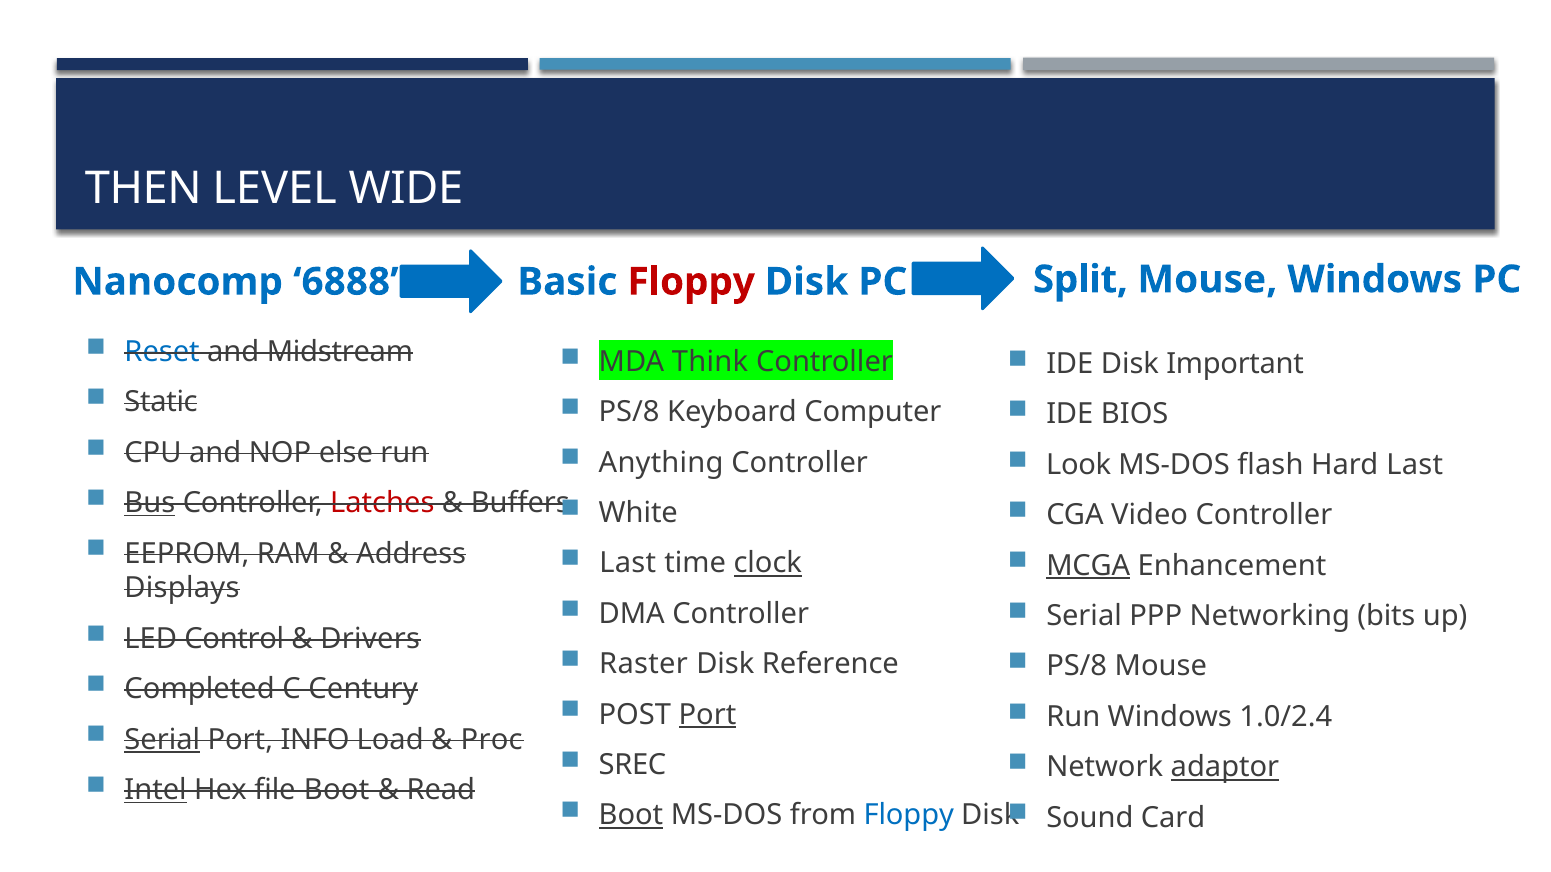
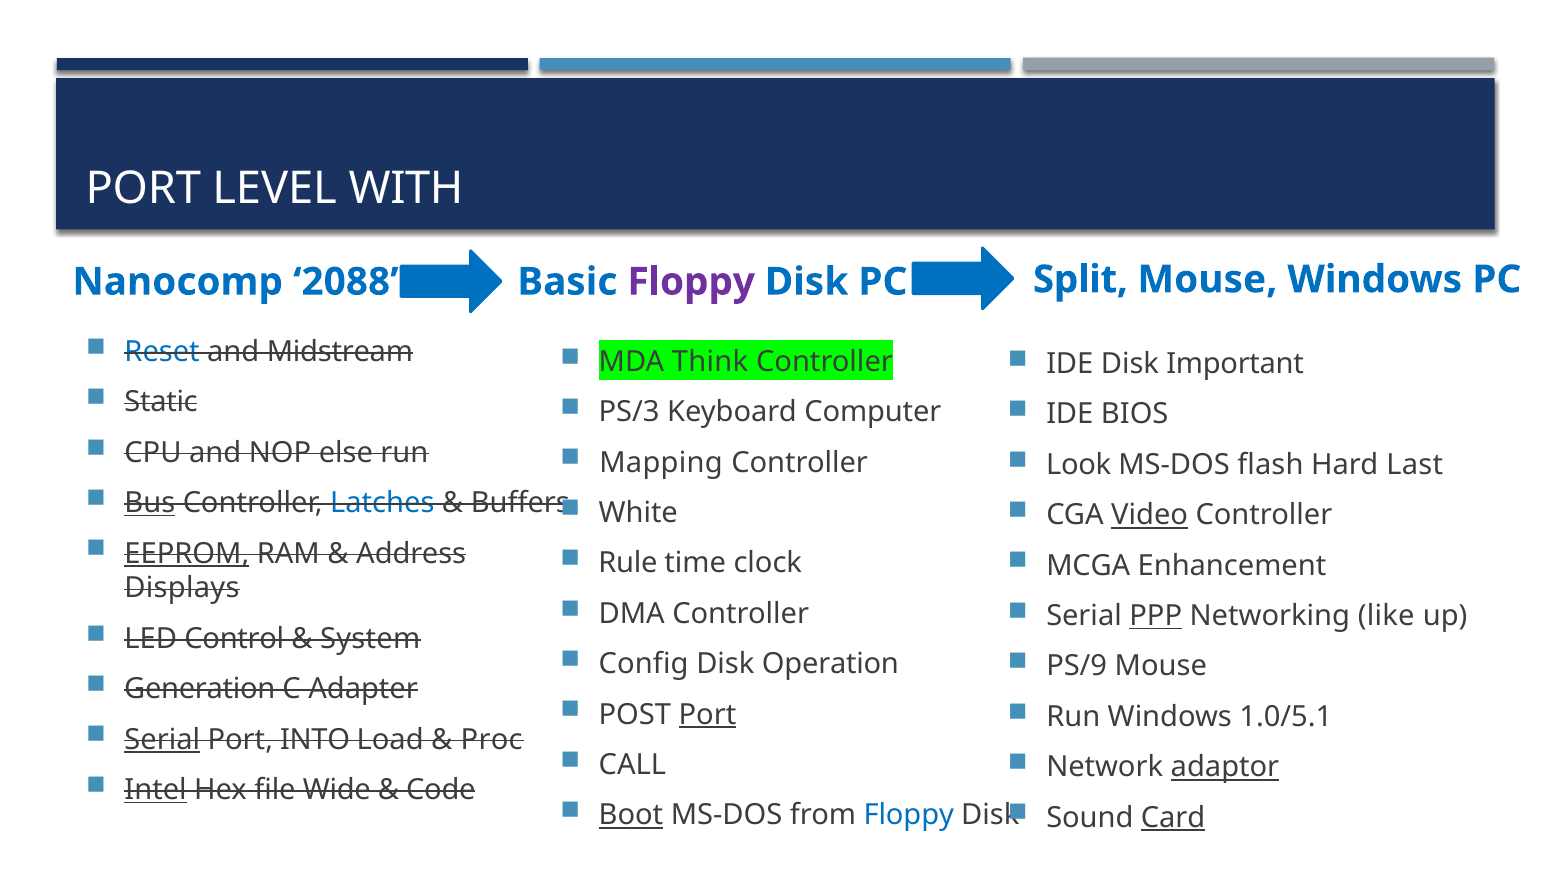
THEN: THEN -> PORT (143, 188)
WIDE: WIDE -> WITH (406, 188)
6888: 6888 -> 2088 (346, 282)
Floppy colour: red -> purple (691, 282)
PS/8: PS/8 -> PS/3 (629, 412)
Anything: Anything -> Mapping (661, 463)
Latches colour: red -> blue (382, 503)
Video underline: none -> present (1150, 515)
EEPROM underline: none -> present (187, 554)
Last: Last -> Rule (628, 564)
clock underline: present -> none (768, 564)
MCGA underline: present -> none (1088, 566)
PPP underline: none -> present (1156, 616)
bits: bits -> like (1386, 616)
Drivers: Drivers -> System (370, 639)
Raster: Raster -> Config (644, 664)
Reference: Reference -> Operation (830, 664)
PS/8: PS/8 -> PS/9 (1077, 667)
Completed: Completed -> Generation (200, 689)
Century: Century -> Adapter (363, 689)
1.0/2.4: 1.0/2.4 -> 1.0/5.1 (1286, 717)
INFO: INFO -> INTO (315, 740)
SREC: SREC -> CALL (632, 765)
file Boot: Boot -> Wide (337, 790)
Read: Read -> Code (441, 790)
Card underline: none -> present (1173, 818)
